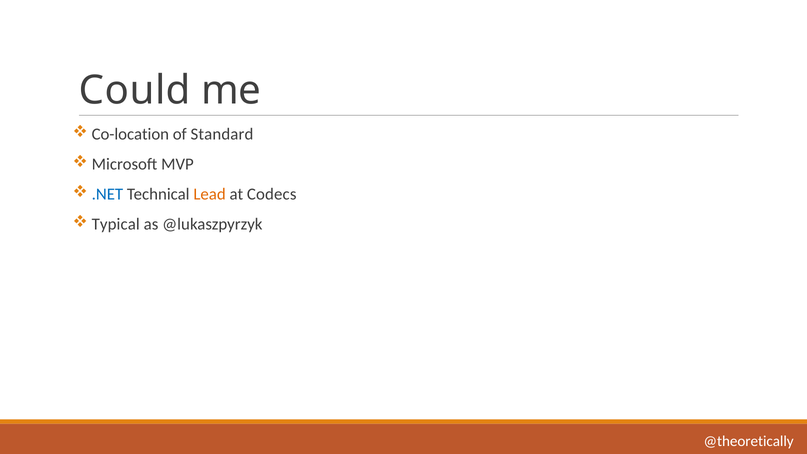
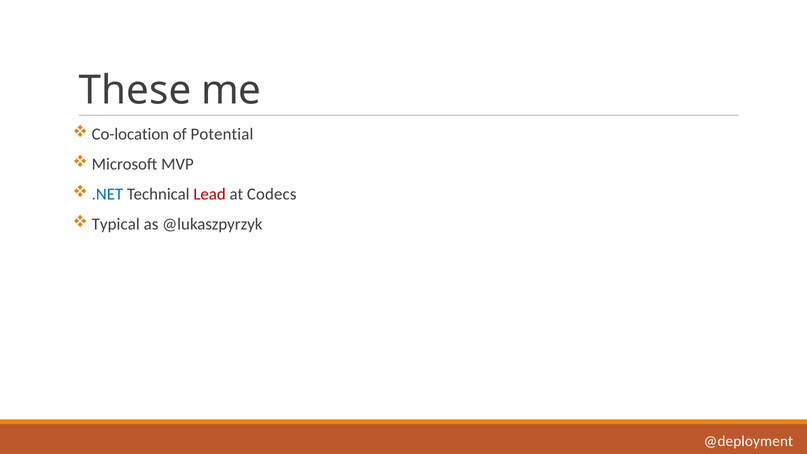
Could: Could -> These (135, 90)
Standard: Standard -> Potential (222, 134)
Lead colour: orange -> red (210, 194)
@theoretically: @theoretically -> @deployment (748, 441)
